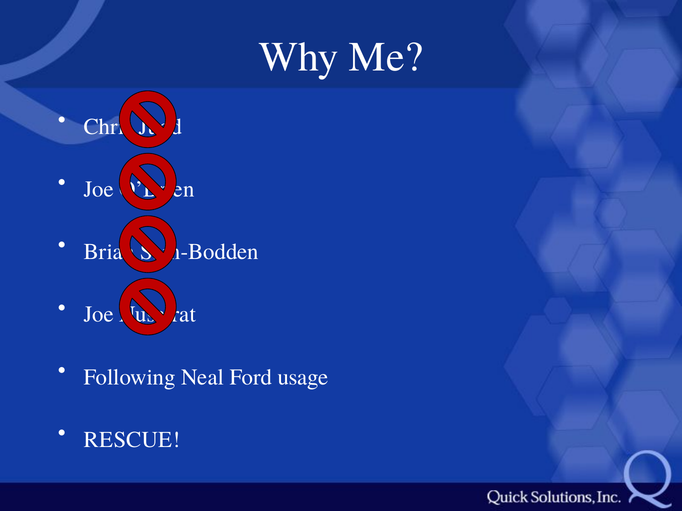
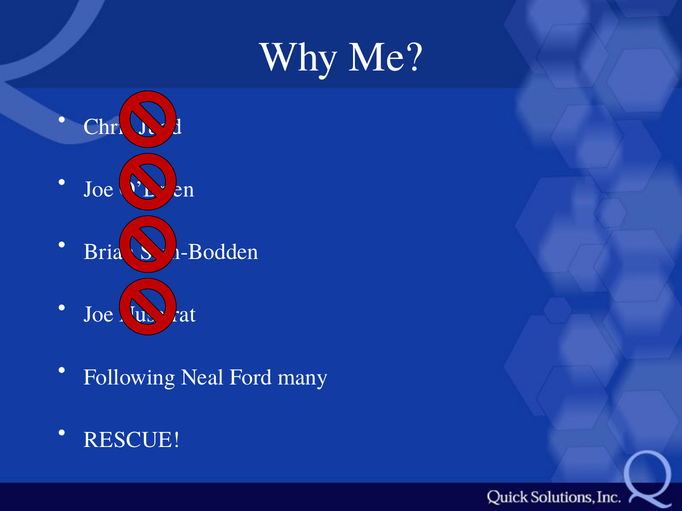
usage: usage -> many (303, 378)
